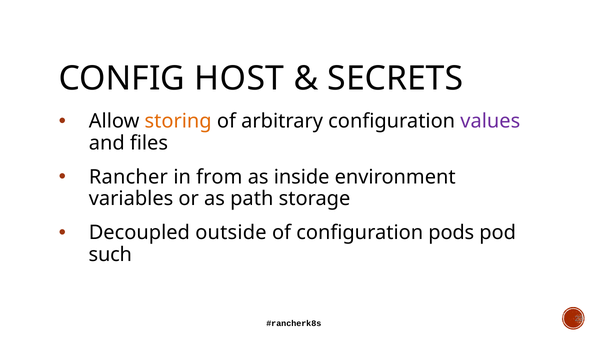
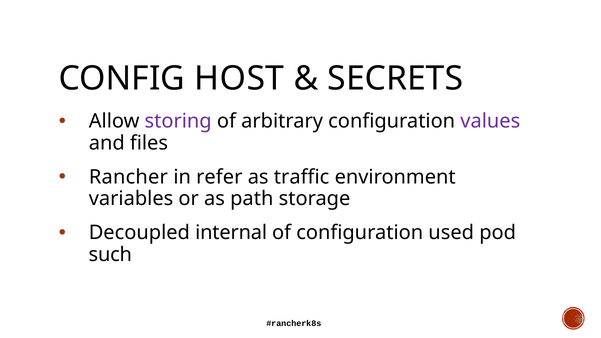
storing colour: orange -> purple (178, 121)
from: from -> refer (219, 177)
inside: inside -> traffic (302, 177)
outside: outside -> internal (231, 233)
pods: pods -> used (451, 233)
